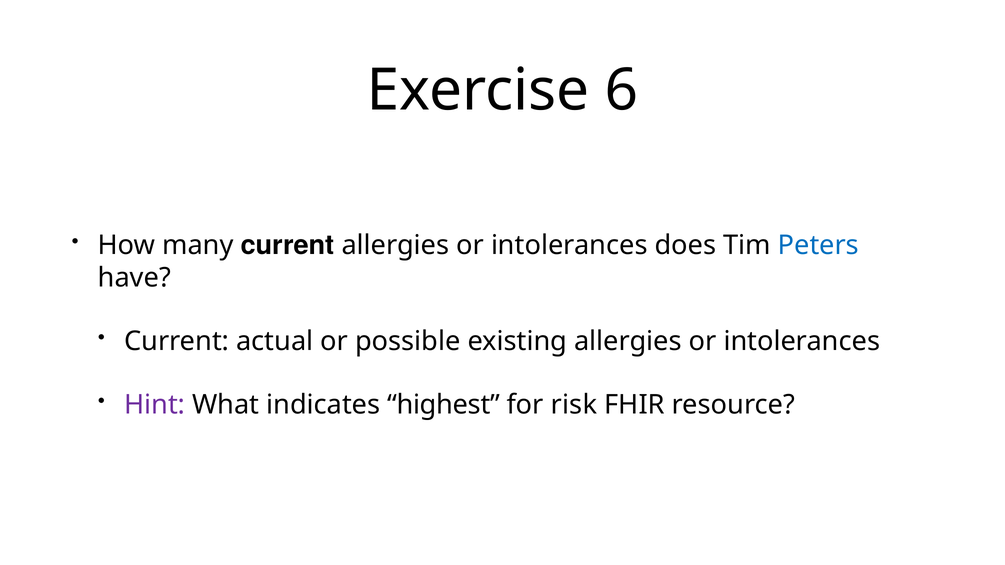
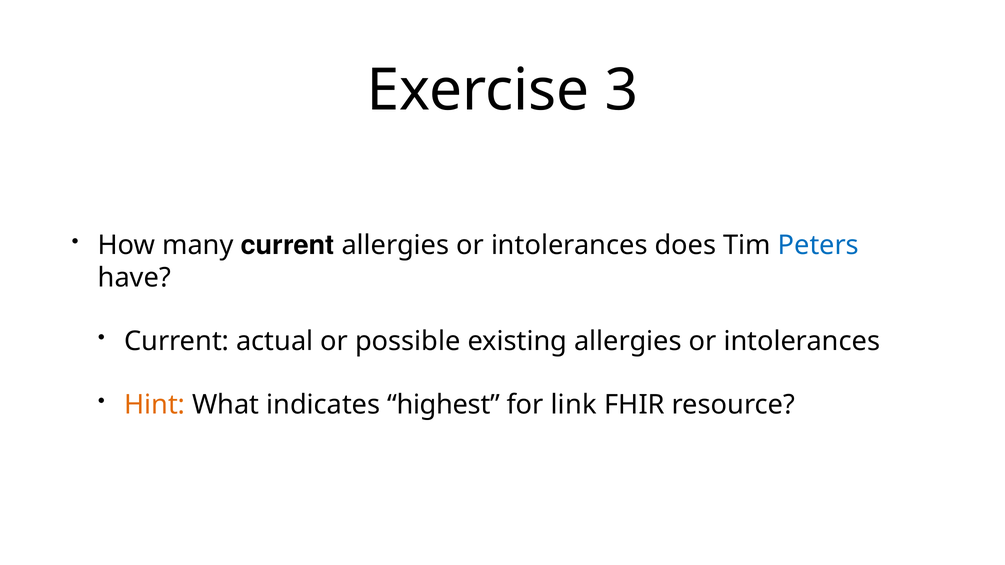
6: 6 -> 3 (621, 90)
Hint colour: purple -> orange (155, 405)
risk: risk -> link (574, 405)
